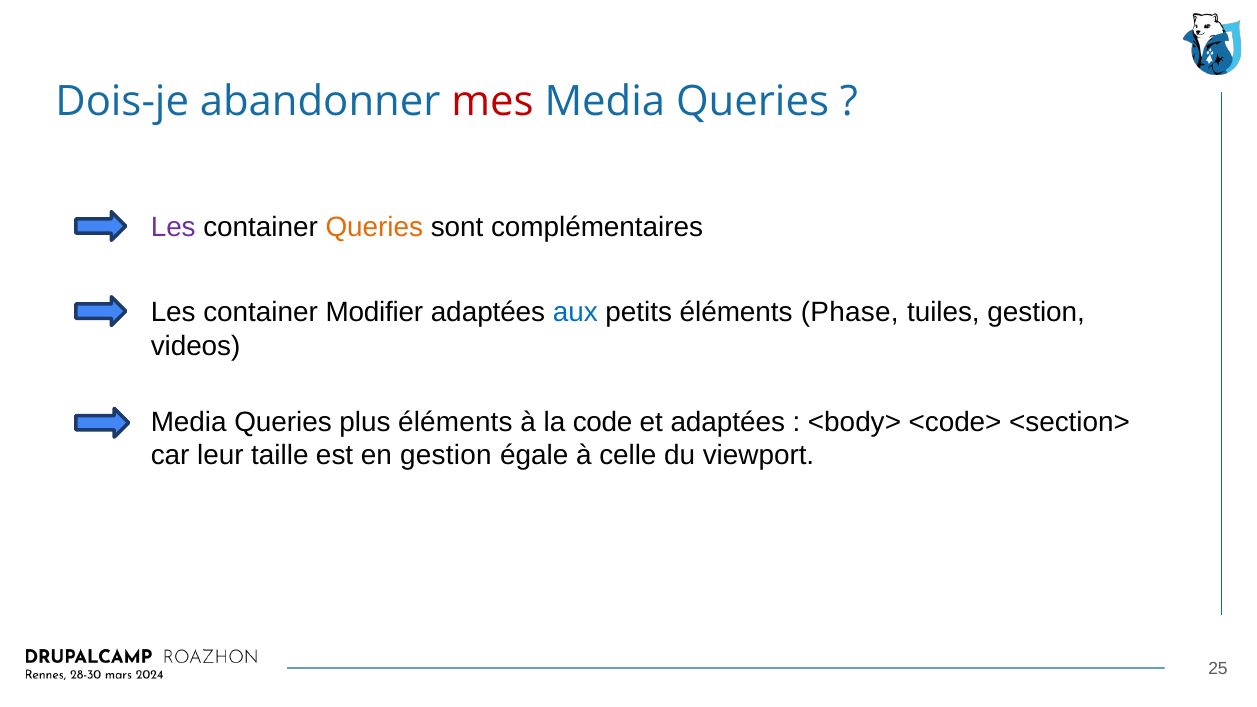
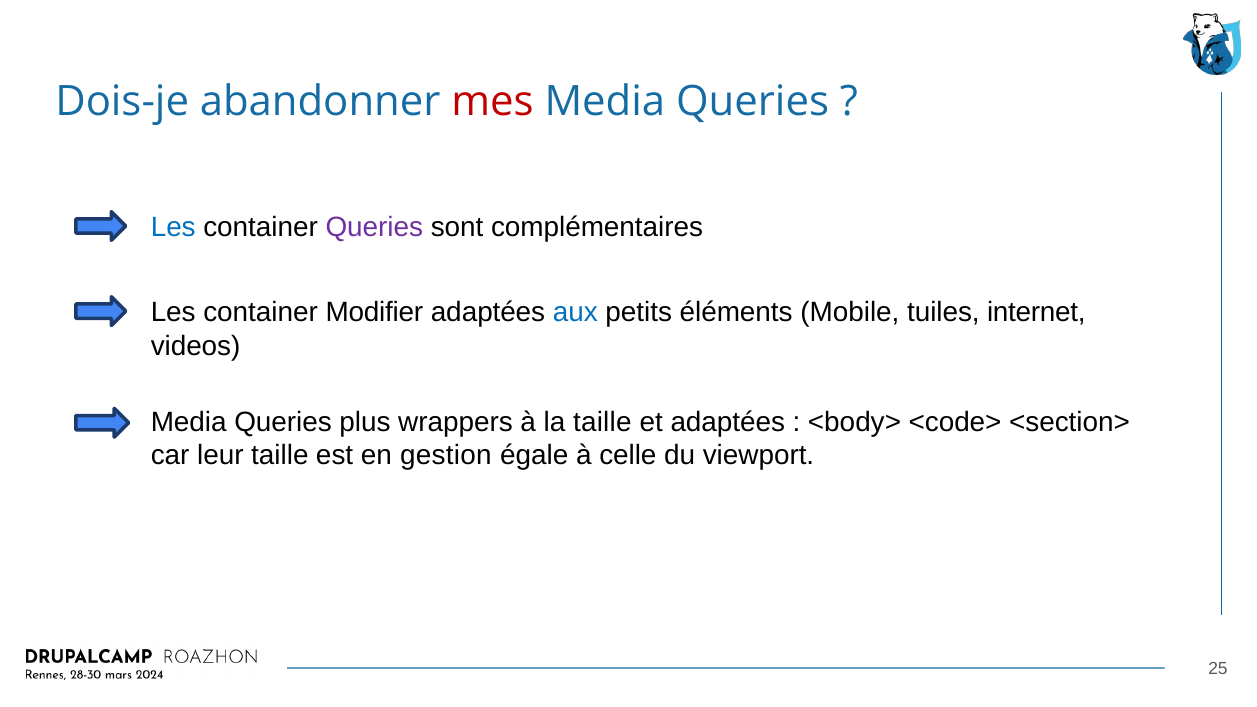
Les colour: purple -> blue (173, 228)
Queries colour: orange -> purple (374, 228)
Phase: Phase -> Mobile (850, 313)
tuiles gestion: gestion -> internet (1036, 313)
plus éléments: éléments -> wrappers (455, 422)
la code: code -> taille (602, 422)
